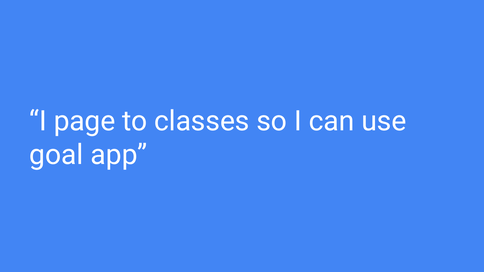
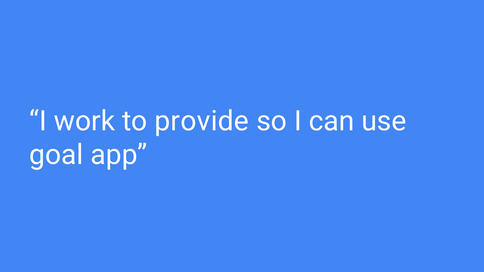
page: page -> work (84, 121)
classes: classes -> provide (202, 121)
